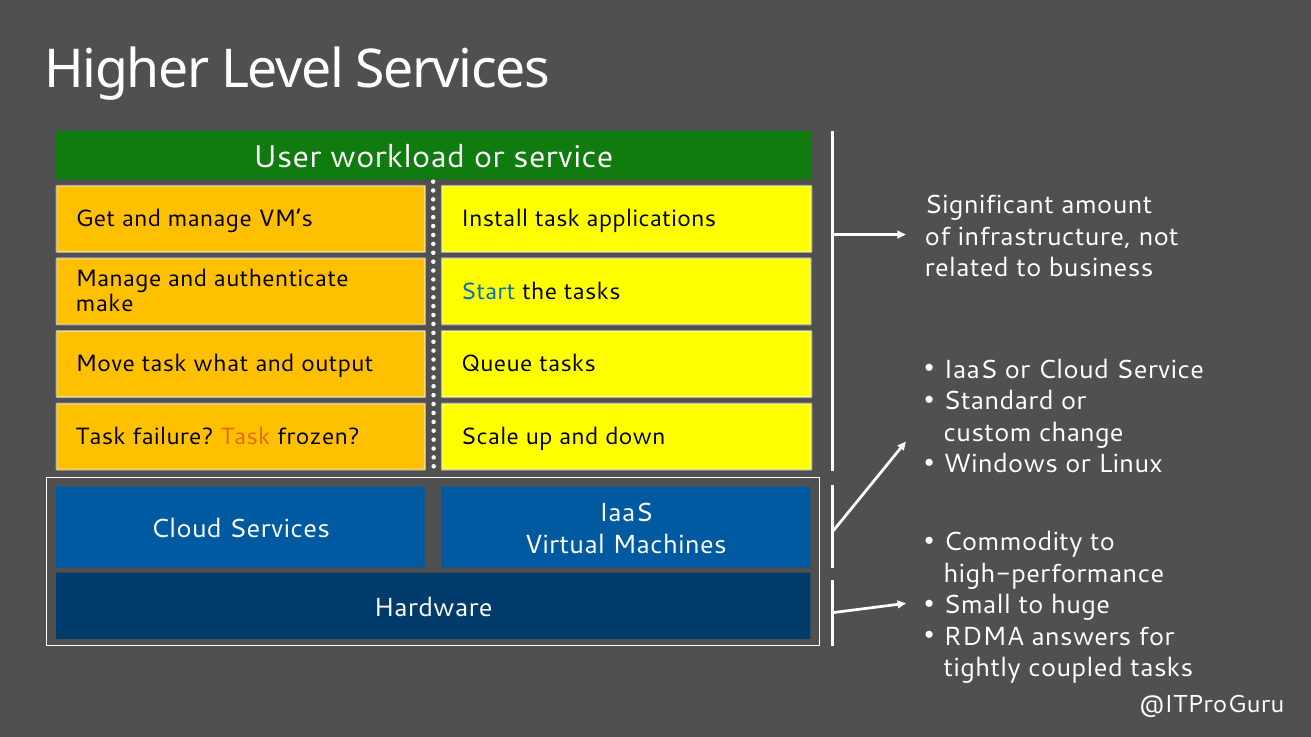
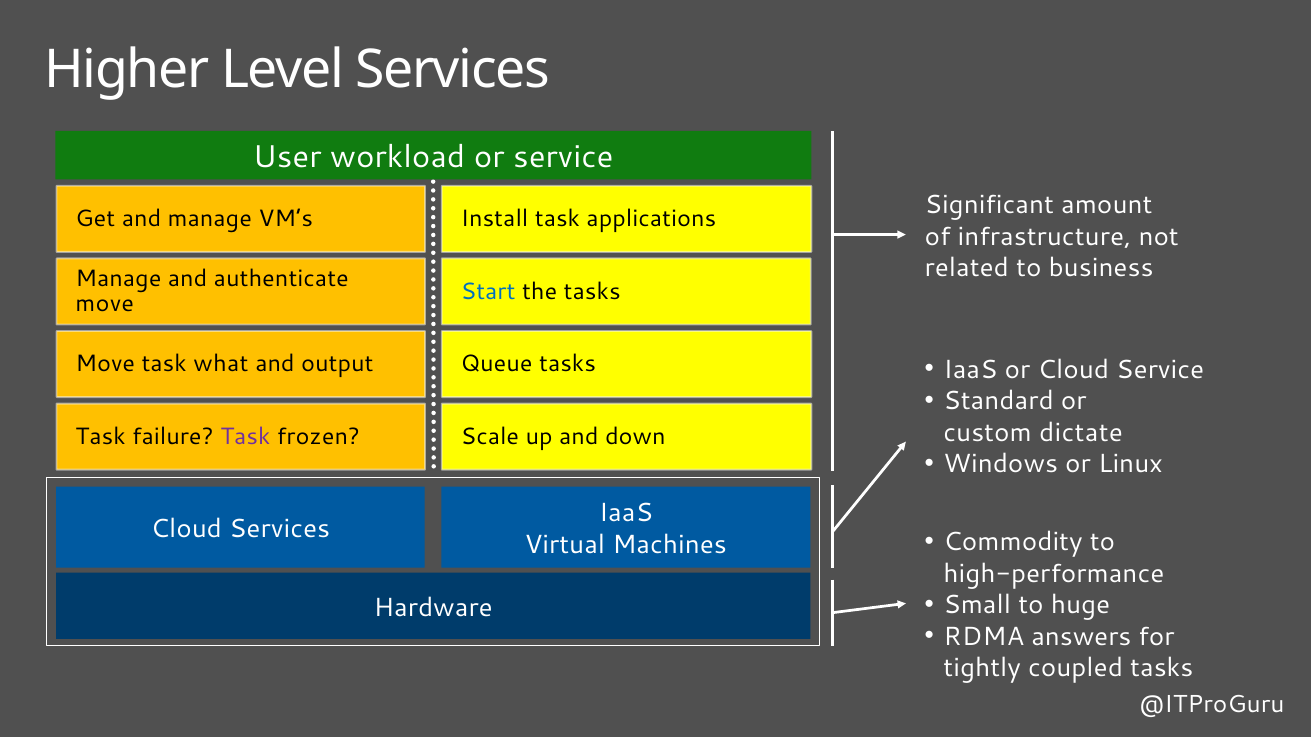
make: make -> move (105, 304)
change: change -> dictate (1081, 433)
Task colour: orange -> purple (245, 437)
